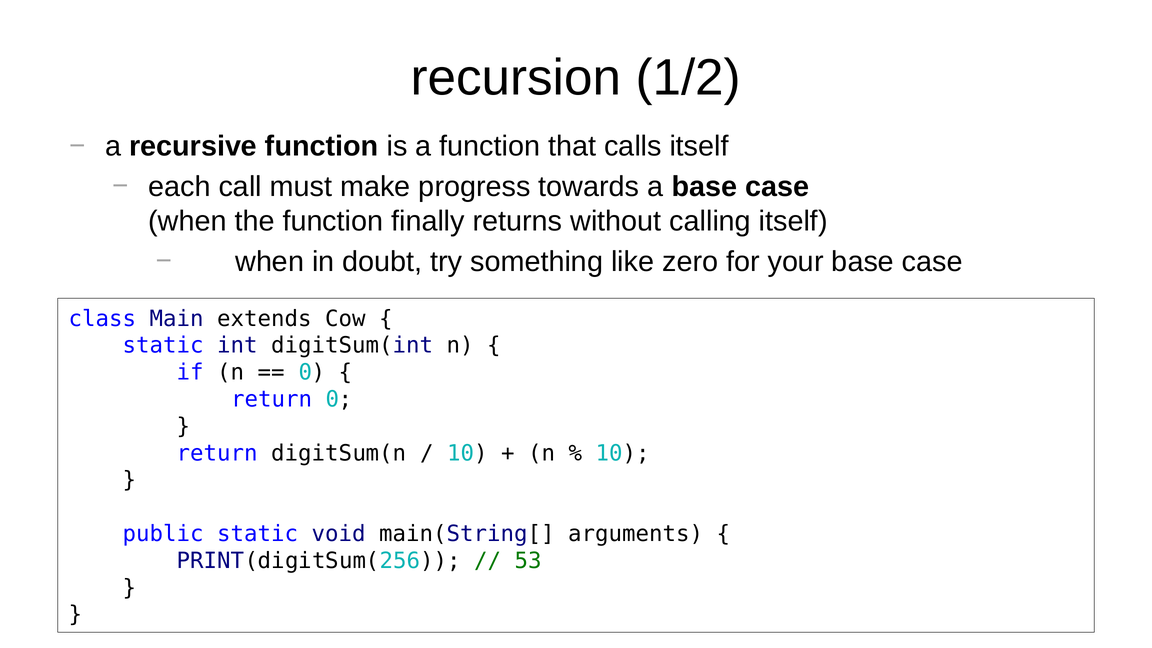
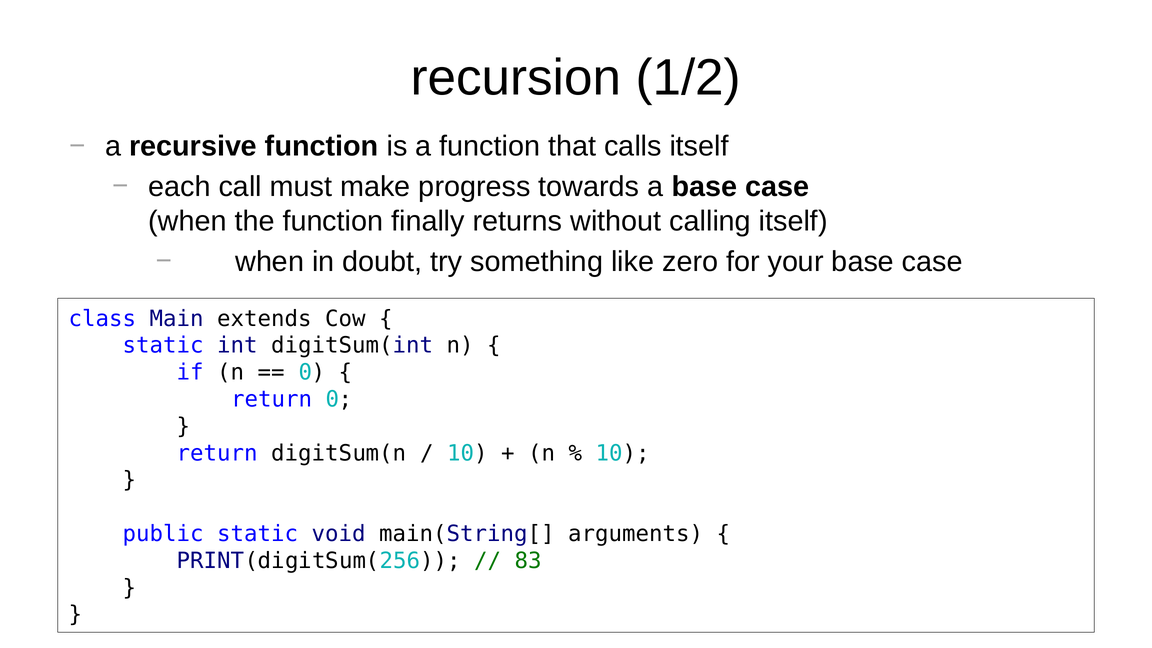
53: 53 -> 83 (528, 561)
